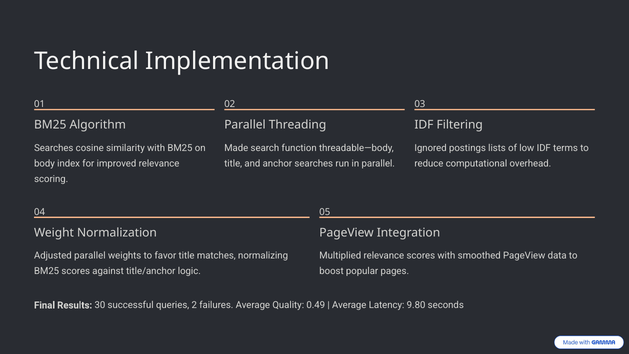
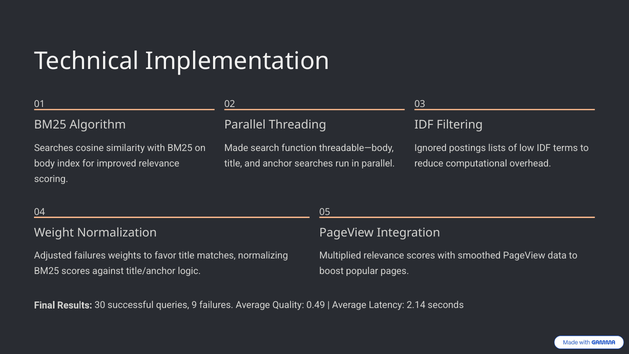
Adjusted parallel: parallel -> failures (90, 256)
2: 2 -> 9 (194, 305)
9.80: 9.80 -> 2.14 (416, 305)
